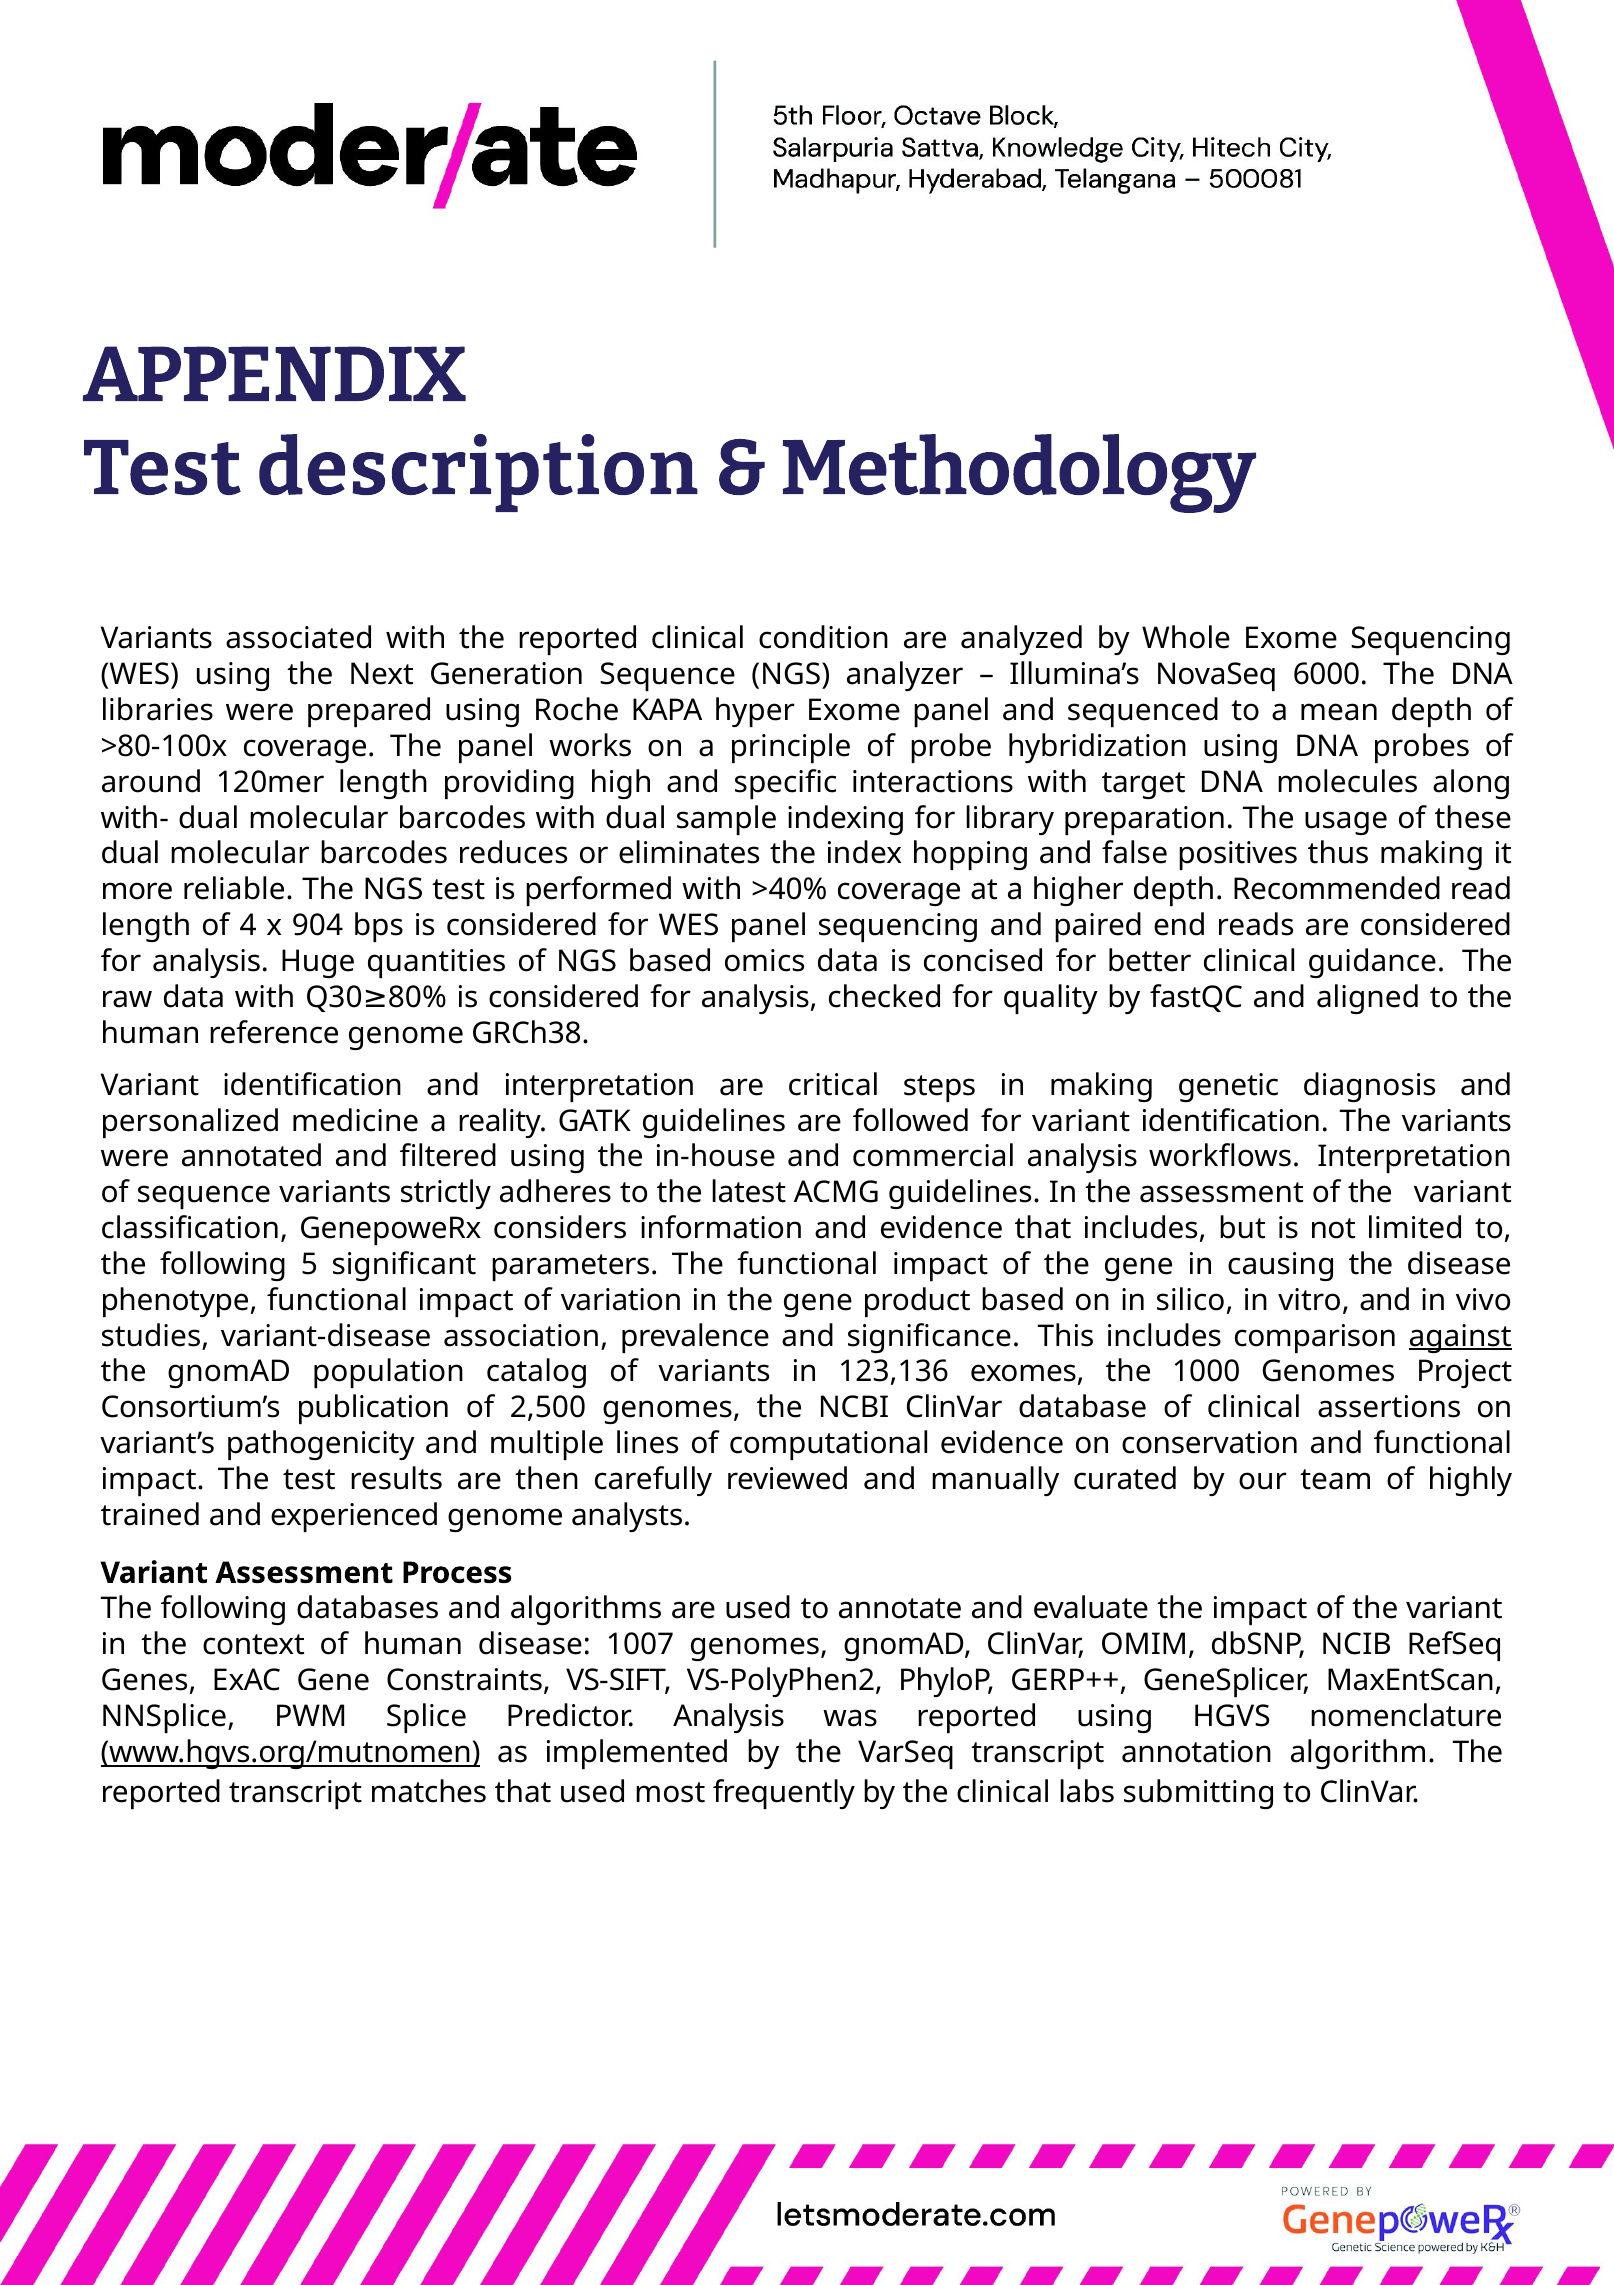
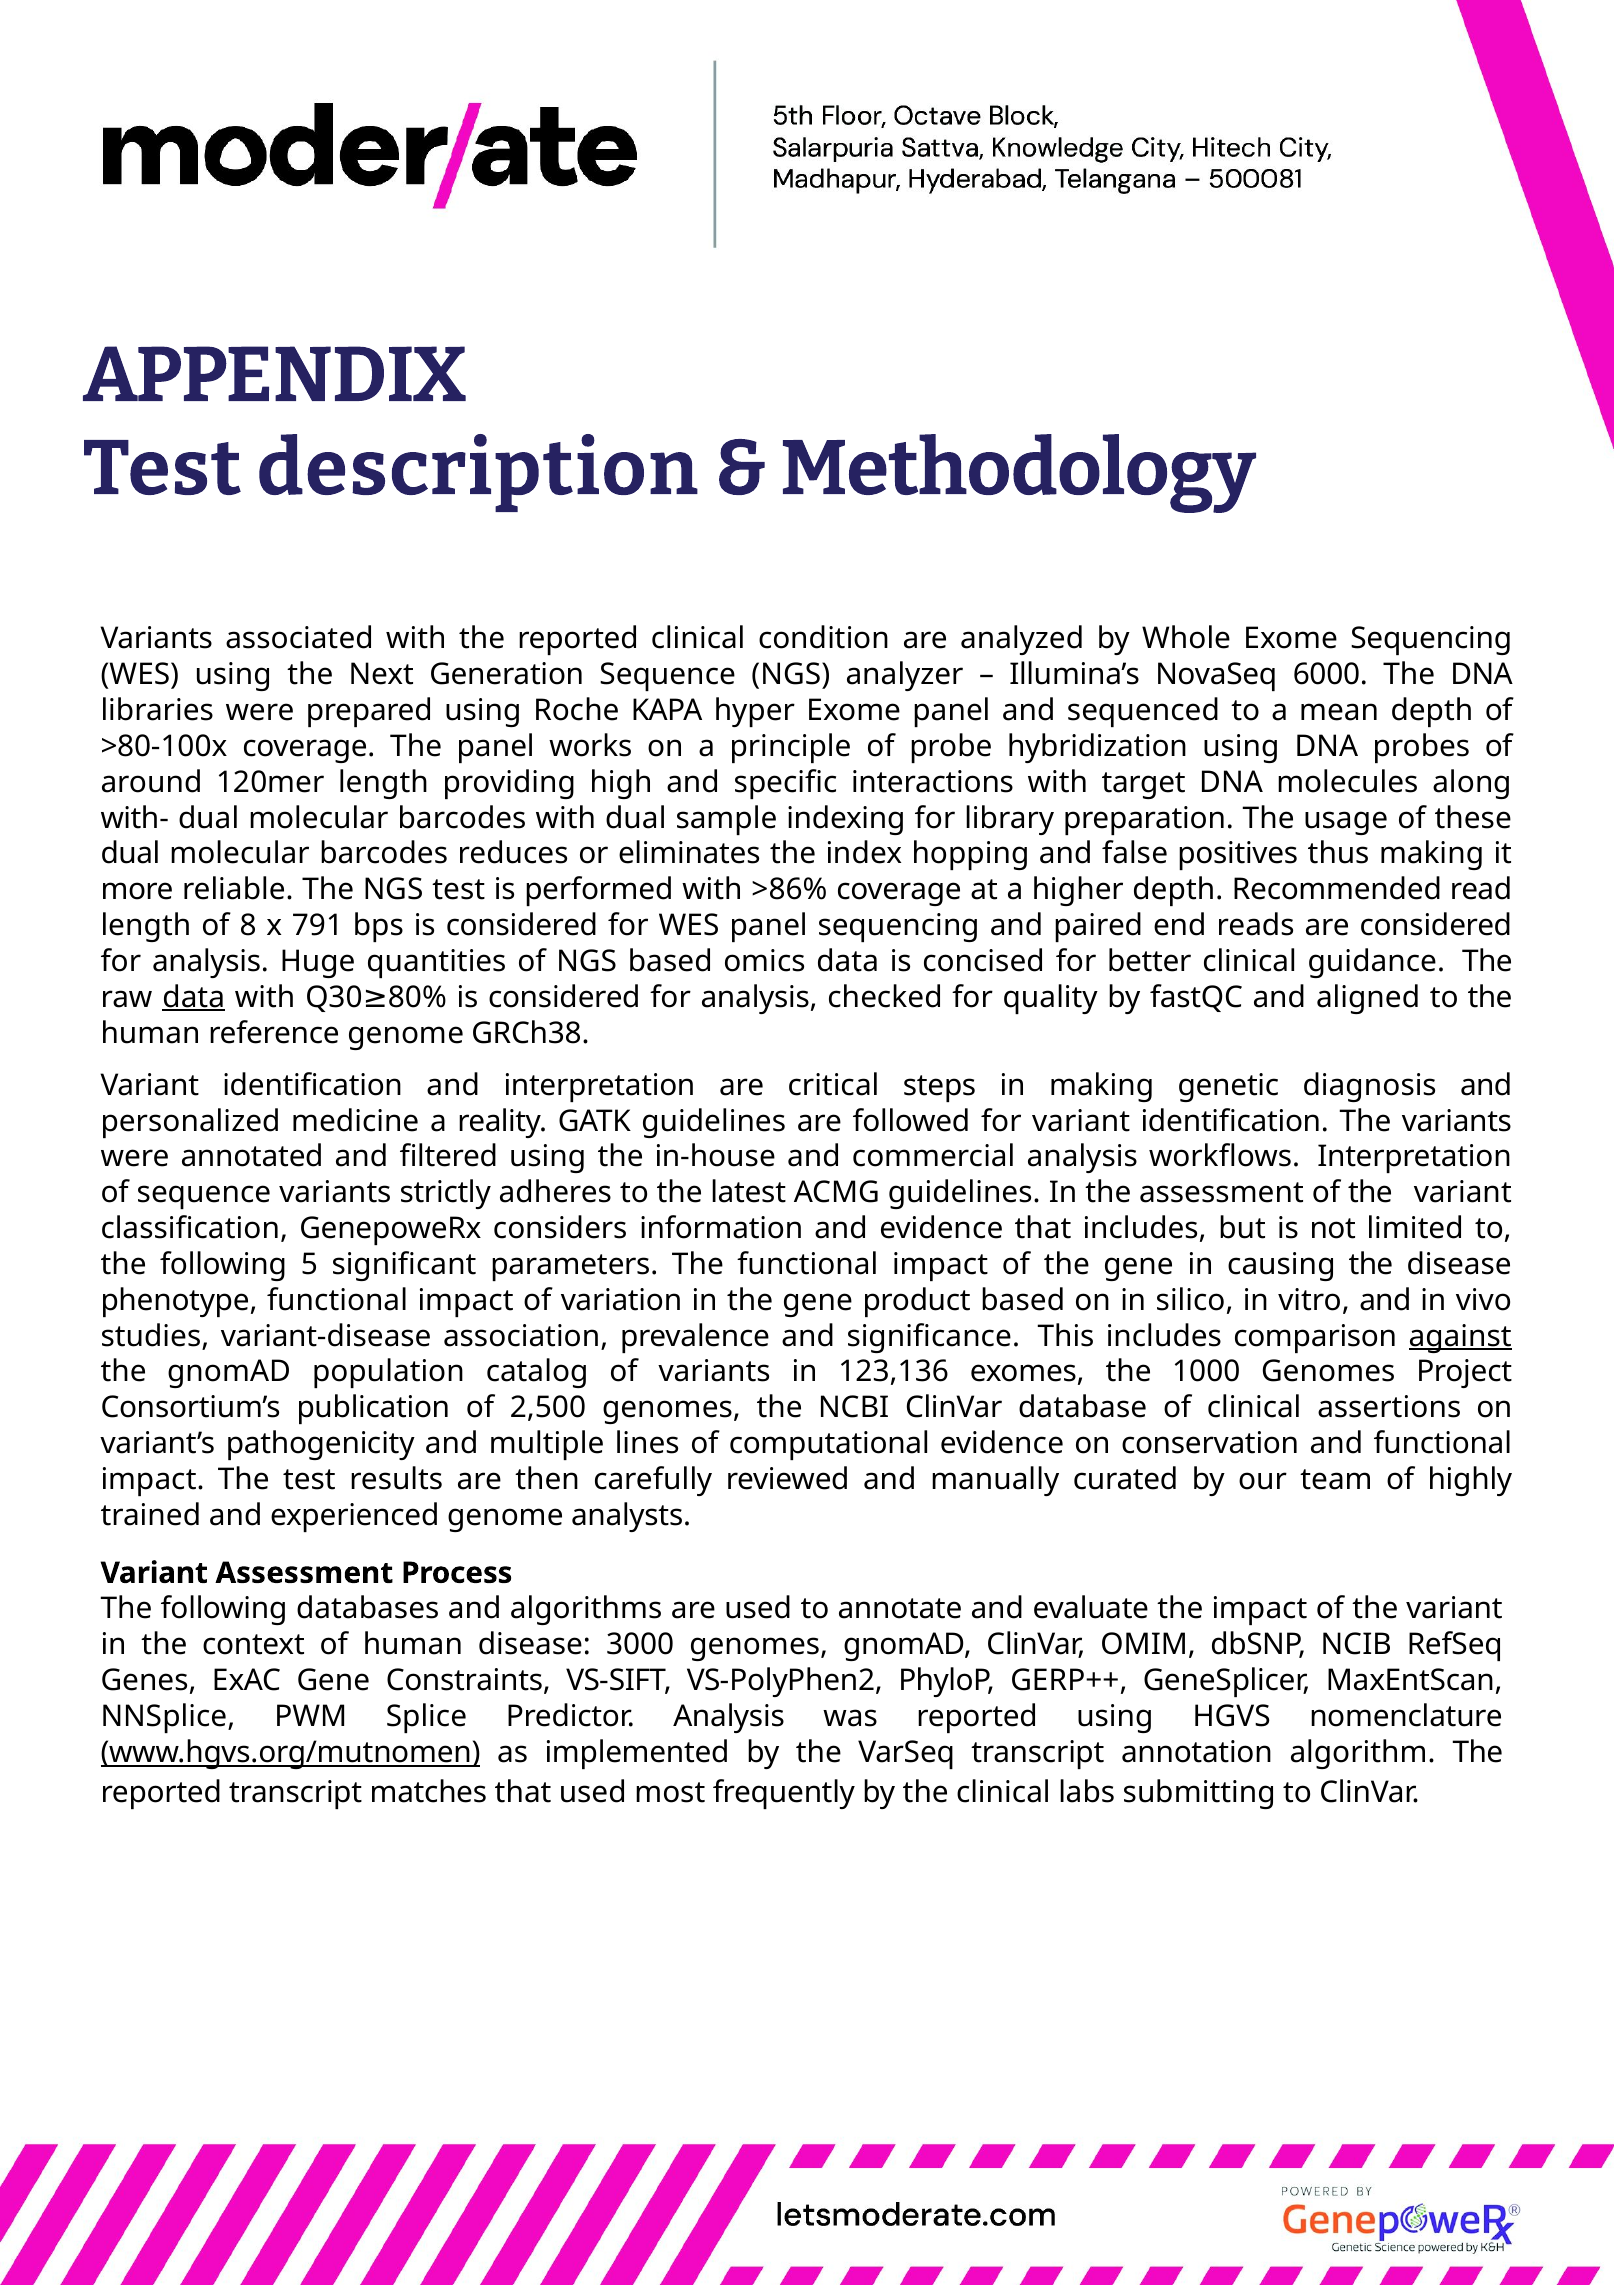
>40%: >40% -> >86% (789, 890)
4: 4 -> 8 (248, 925)
904: 904 -> 791 (318, 925)
data underline: none -> present (194, 997)
1007: 1007 -> 3000 (640, 1644)
